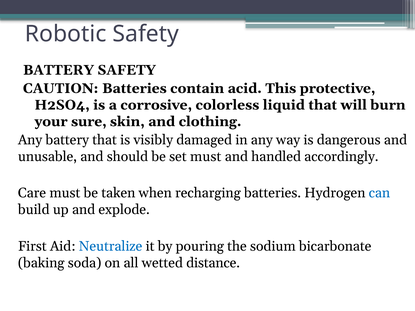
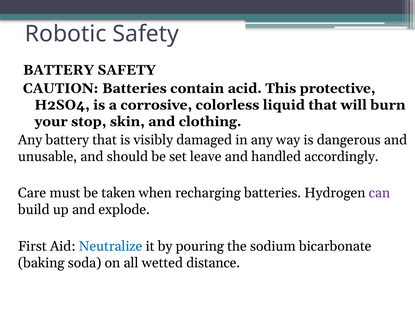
sure: sure -> stop (89, 122)
set must: must -> leave (206, 157)
can colour: blue -> purple (379, 193)
